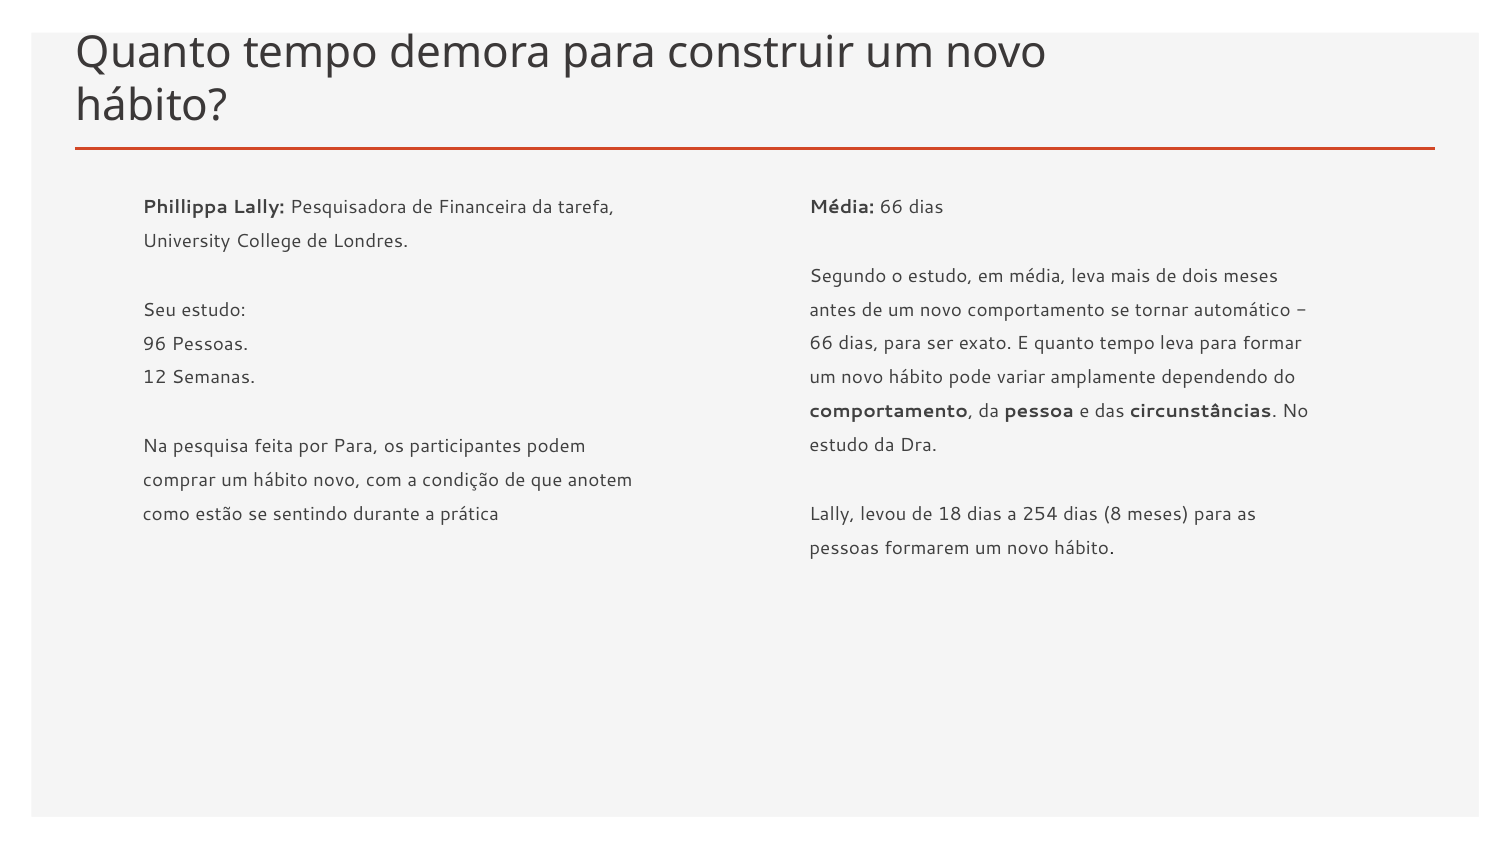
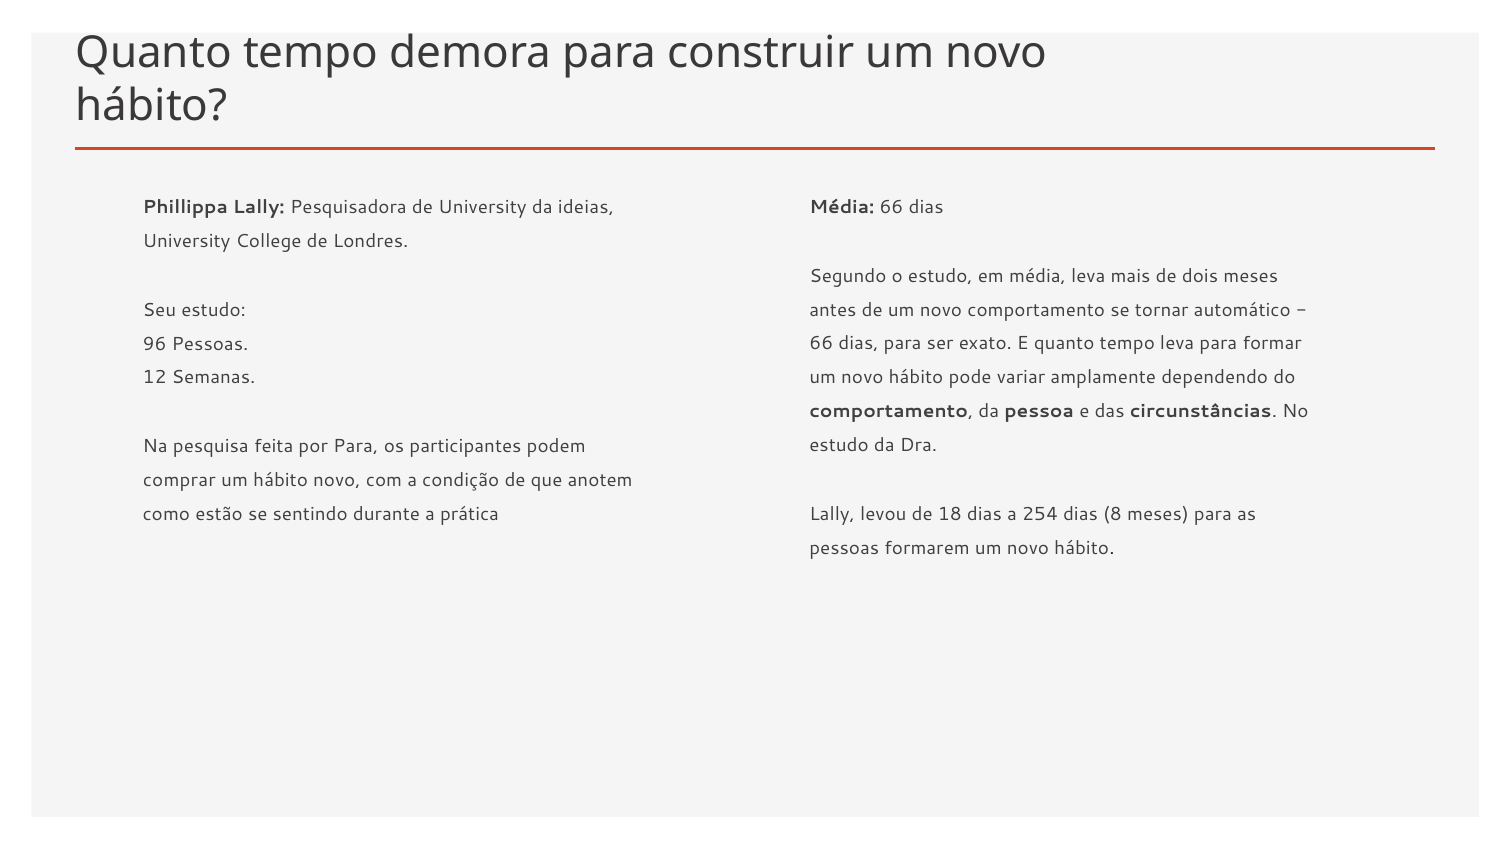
de Financeira: Financeira -> University (482, 207)
tarefa: tarefa -> ideias (586, 207)
